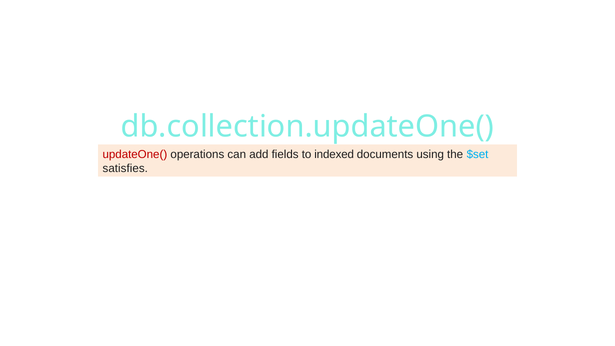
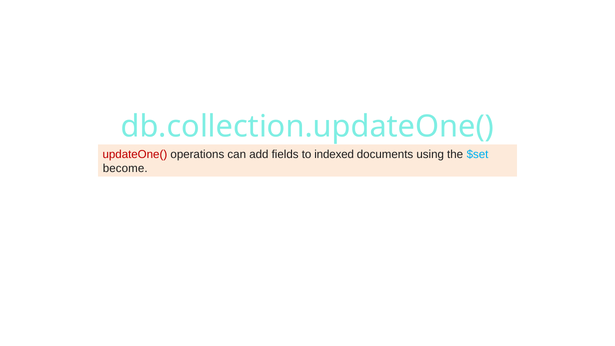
satisfies: satisfies -> become (125, 168)
